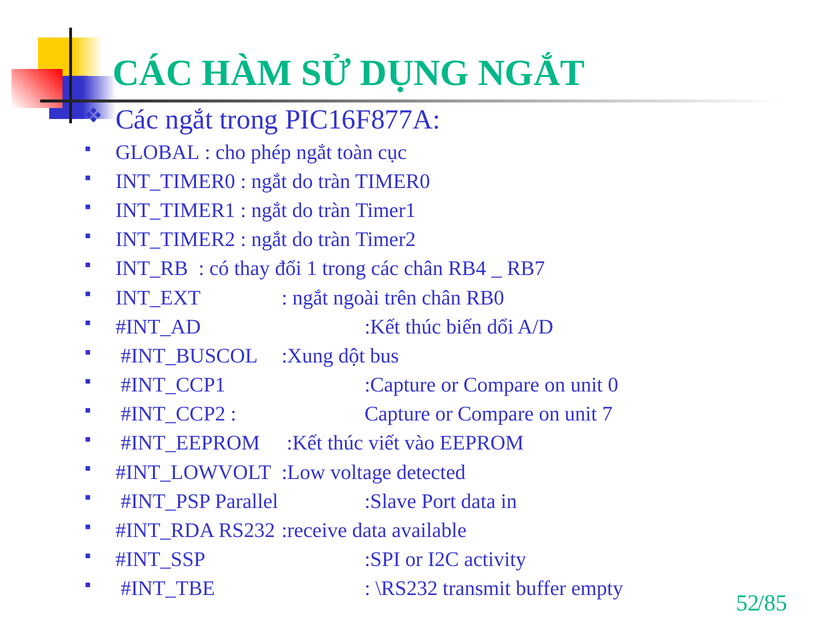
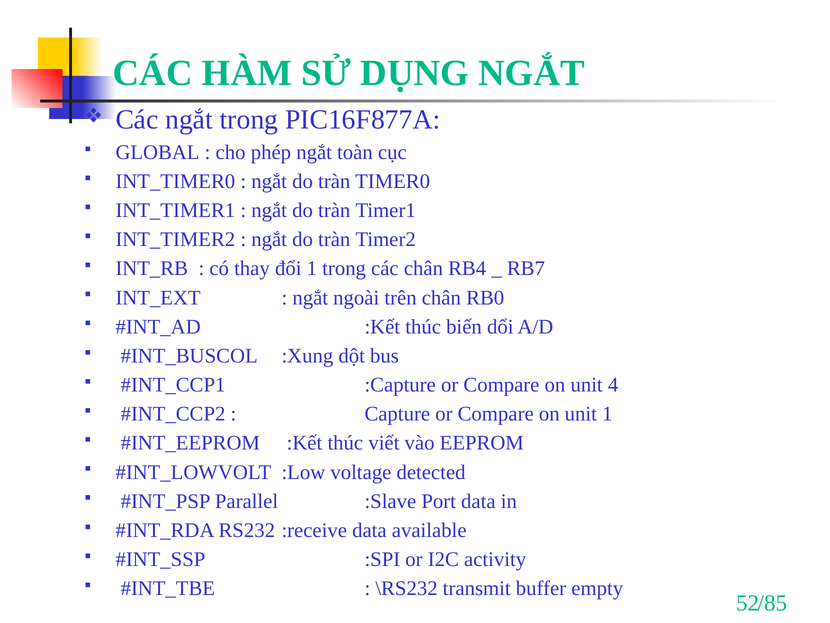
0: 0 -> 4 (613, 385)
unit 7: 7 -> 1 (607, 414)
